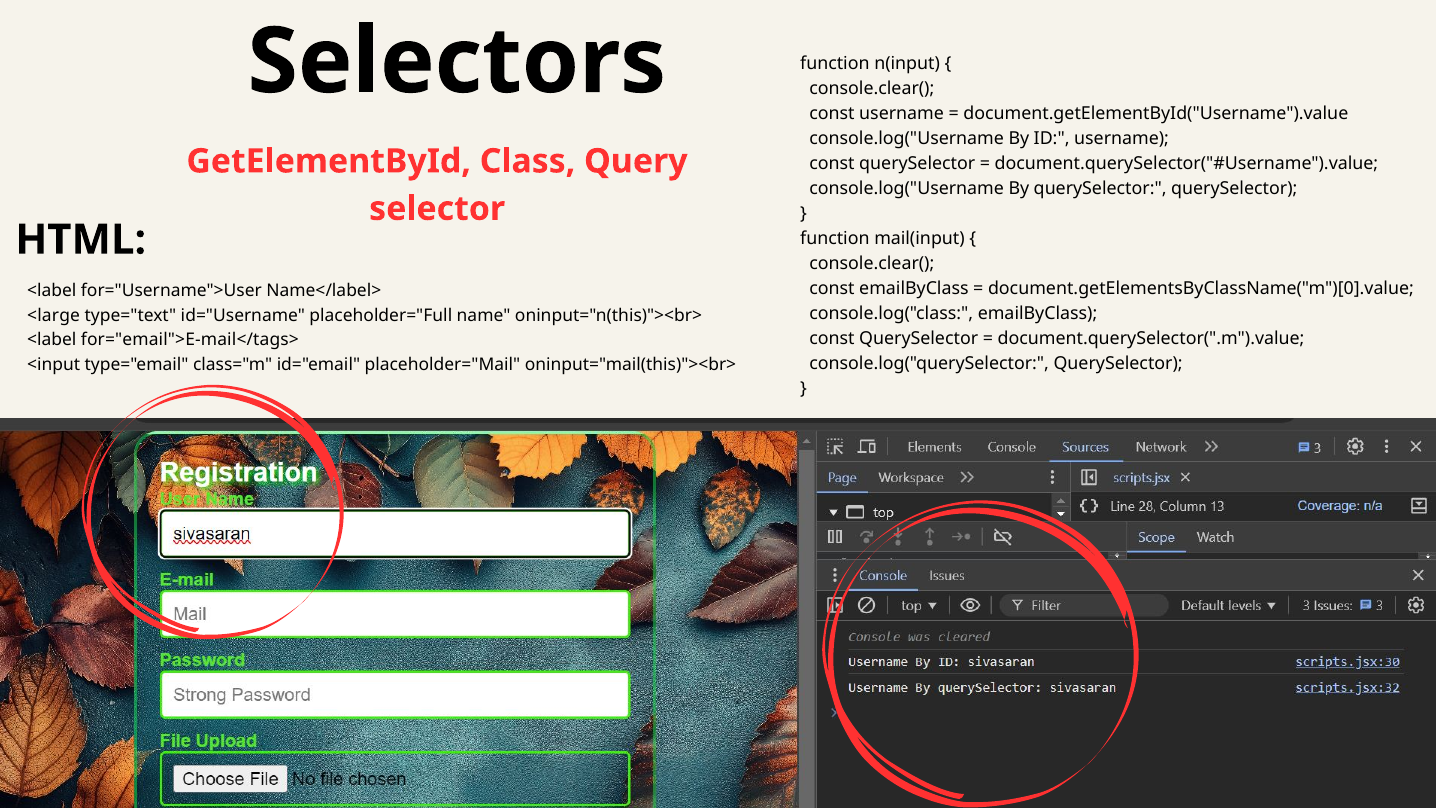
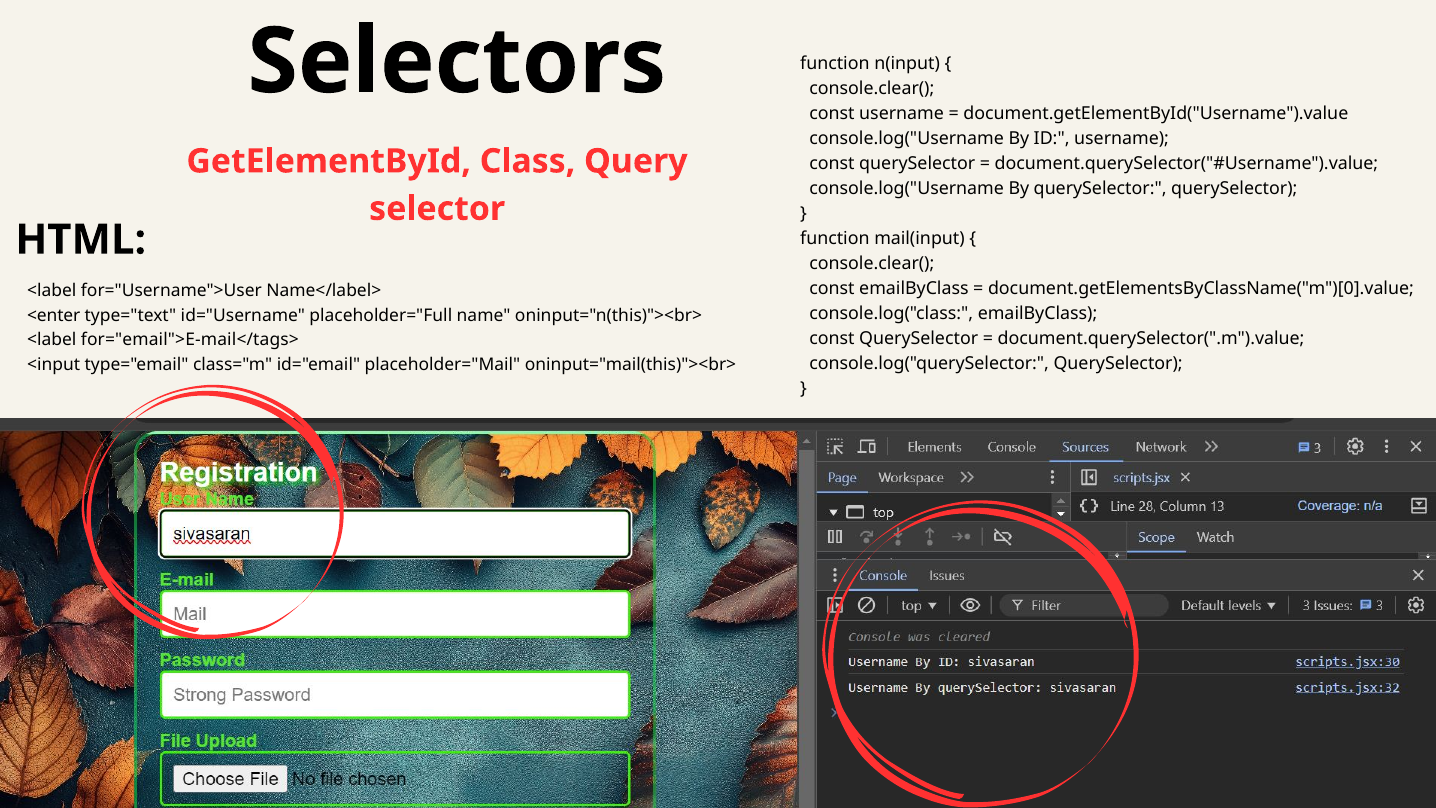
<large: <large -> <enter (54, 315)
